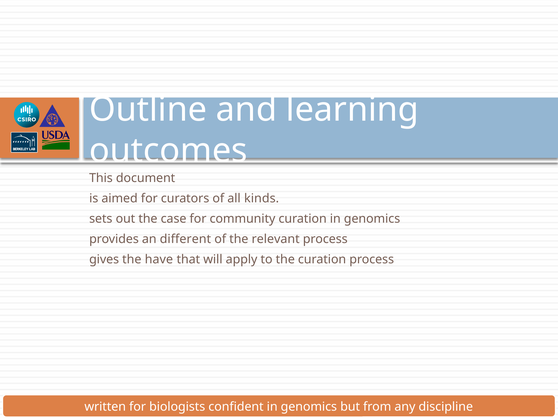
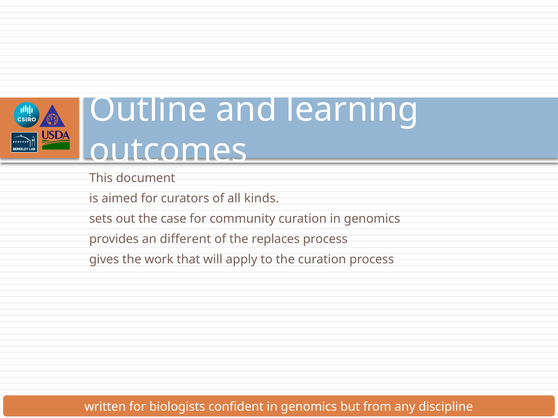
relevant: relevant -> replaces (276, 239)
have: have -> work (159, 260)
